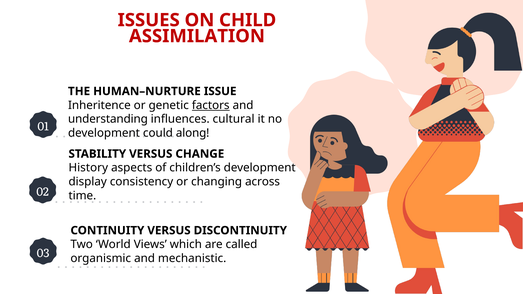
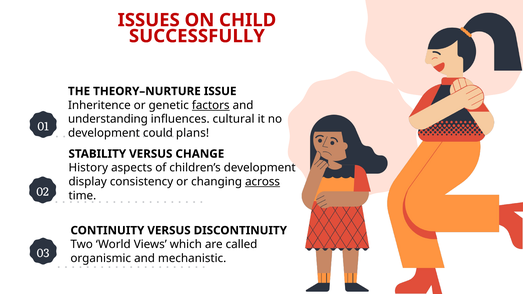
ASSIMILATION: ASSIMILATION -> SUCCESSFULLY (197, 36)
HUMAN–NURTURE: HUMAN–NURTURE -> THEORY–NURTURE (147, 91)
along: along -> plans (193, 133)
across underline: none -> present (263, 182)
